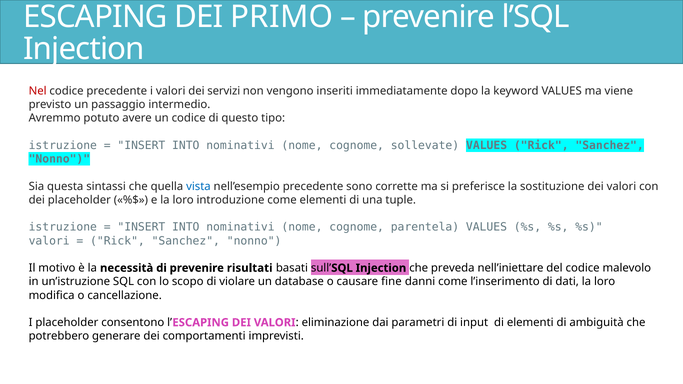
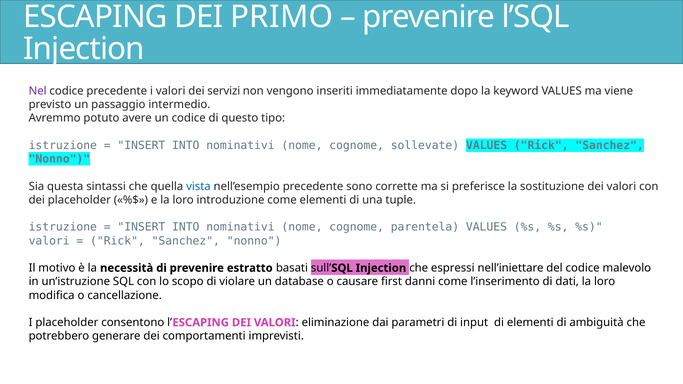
Nel colour: red -> purple (38, 91)
risultati: risultati -> estratto (250, 268)
preveda: preveda -> espressi (453, 268)
fine: fine -> first (392, 282)
